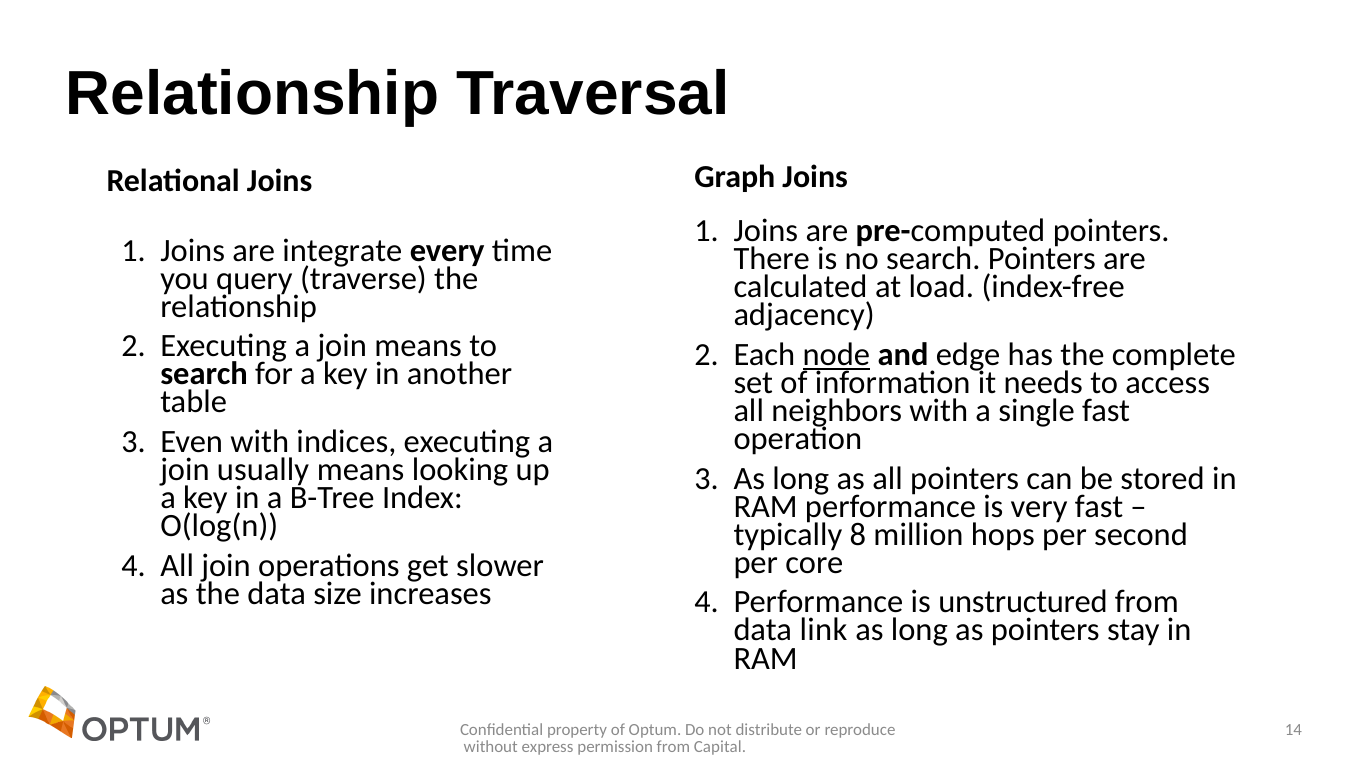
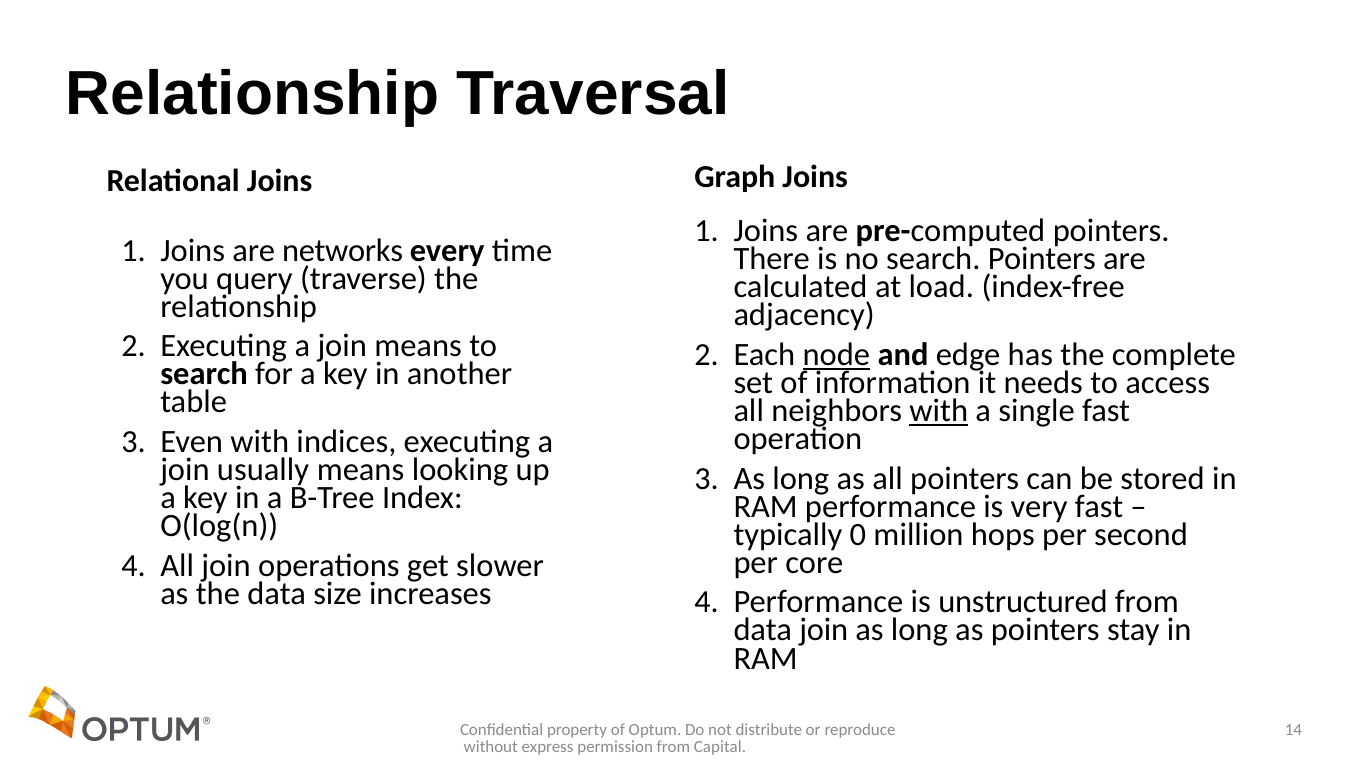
integrate: integrate -> networks (342, 250)
with underline: none -> present (939, 411)
8: 8 -> 0 (858, 535)
data link: link -> join (824, 630)
